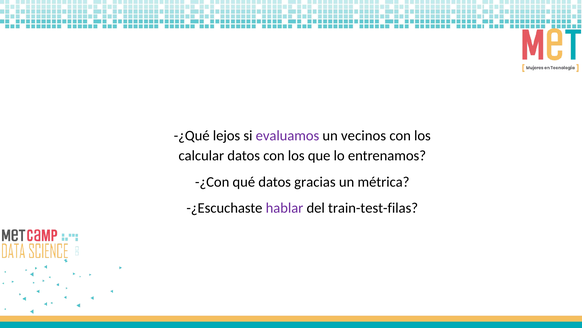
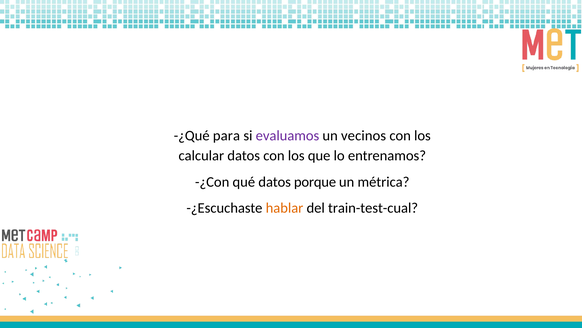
lejos: lejos -> para (226, 135)
gracias: gracias -> porque (315, 182)
hablar colour: purple -> orange (284, 208)
train-test-filas: train-test-filas -> train-test-cual (373, 208)
